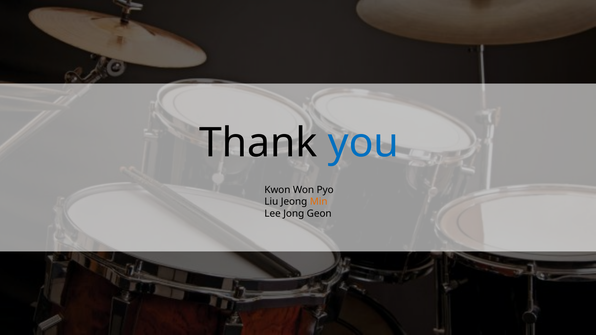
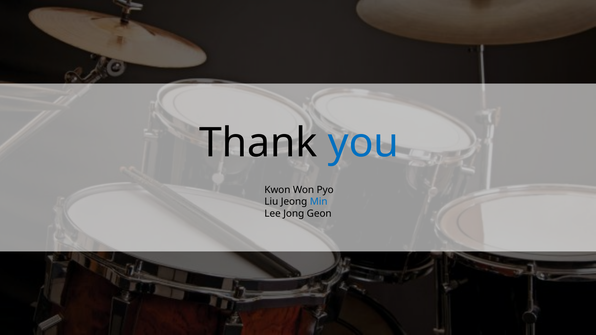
Min colour: orange -> blue (319, 202)
